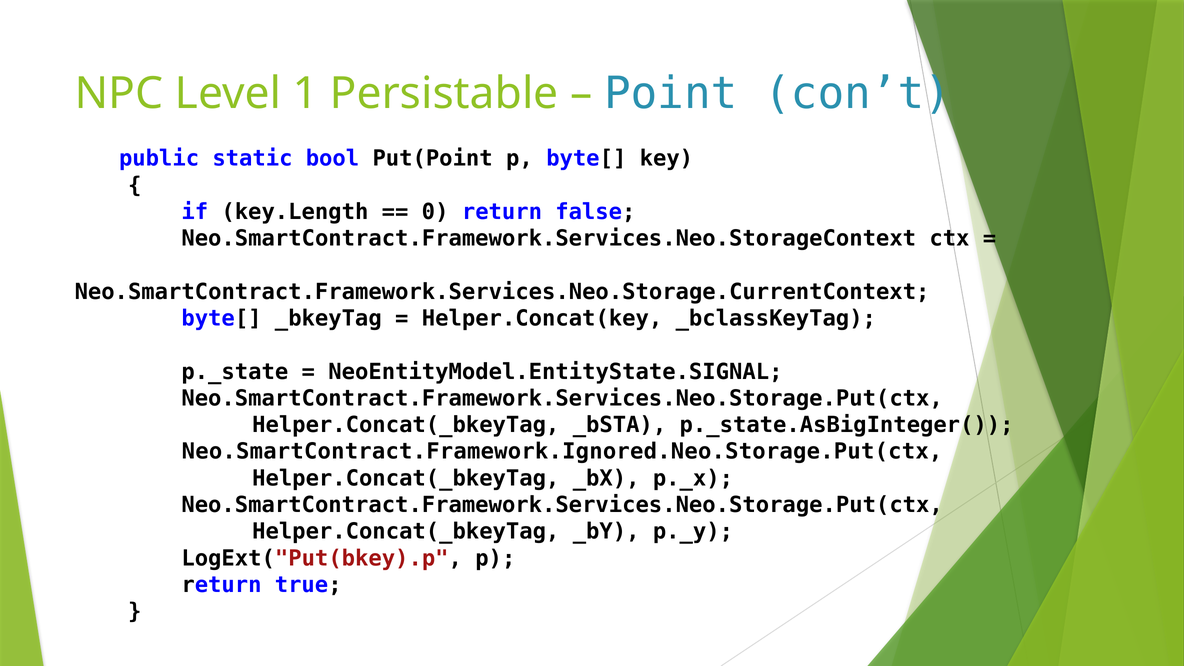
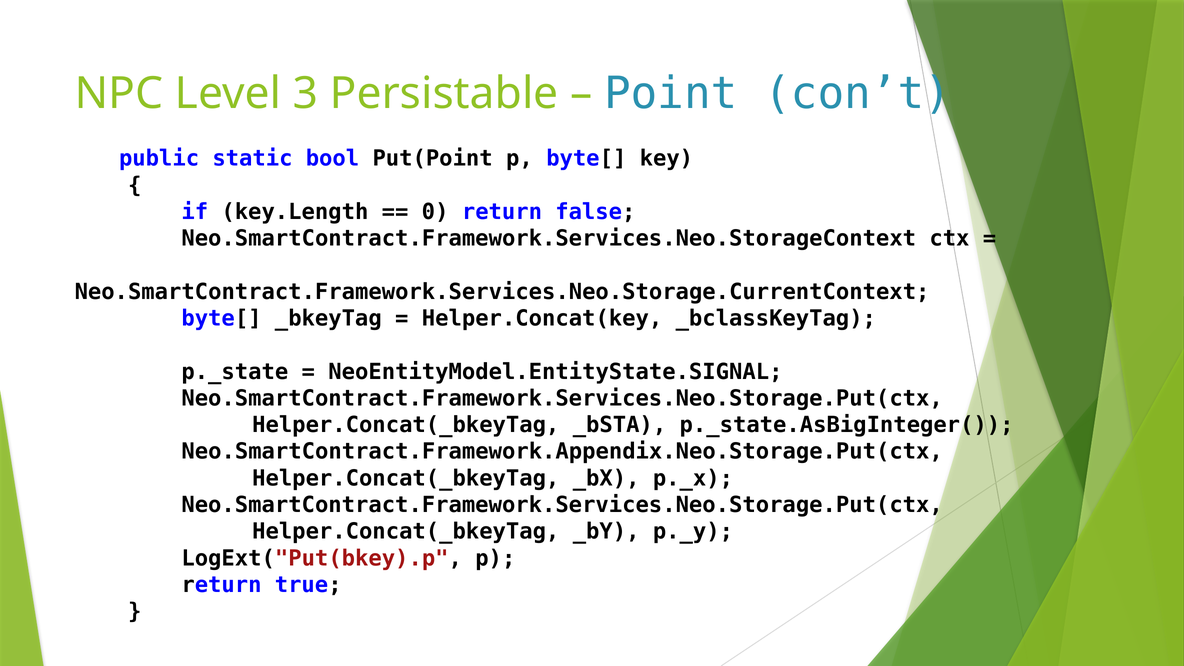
1: 1 -> 3 (305, 93)
Neo.SmartContract.Framework.Ignored.Neo.Storage.Put(ctx: Neo.SmartContract.Framework.Ignored.Neo.Storage.Put(ctx -> Neo.SmartContract.Framework.Appendix.Neo.Storage.Put(ctx (562, 452)
